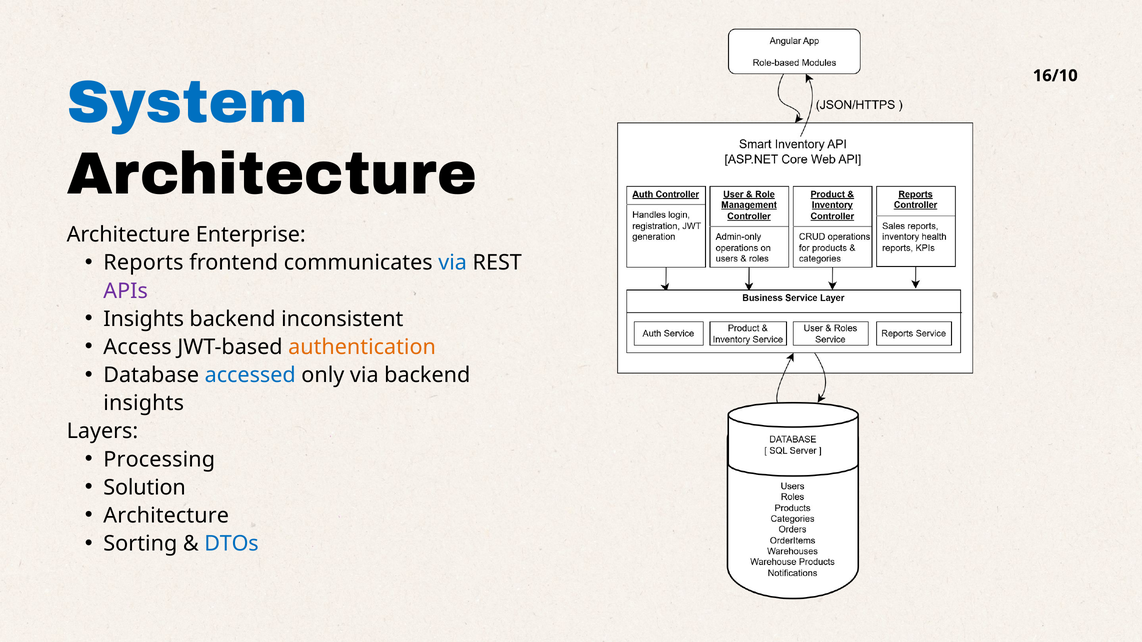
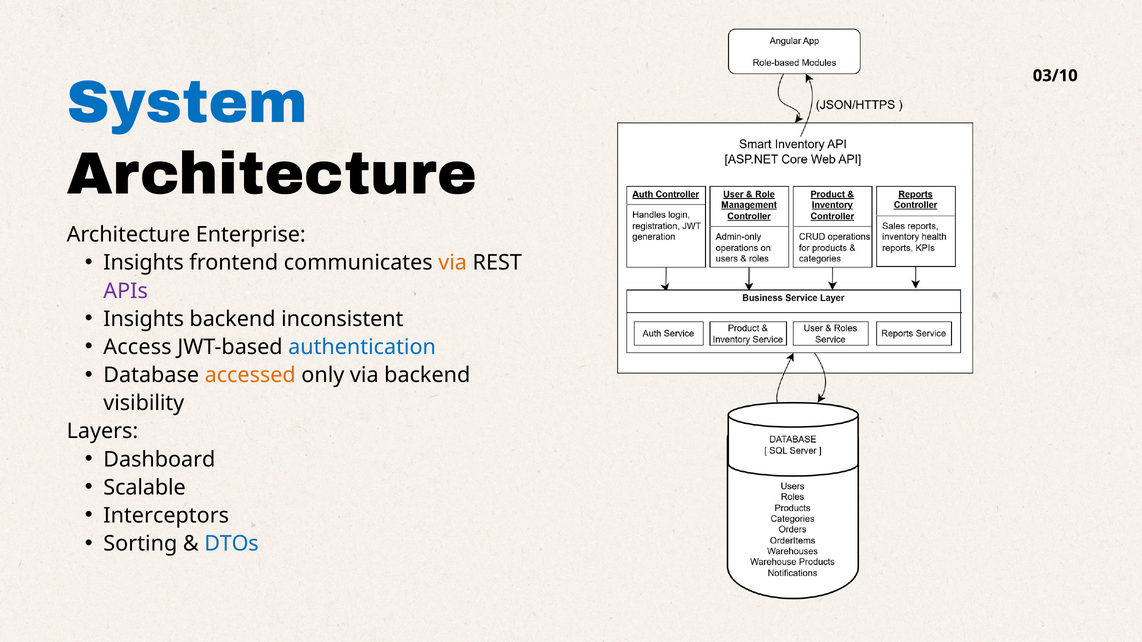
16/10: 16/10 -> 03/10 (1055, 76)
Reports: Reports -> Insights (144, 263)
via colour: blue -> orange (453, 263)
authentication colour: orange -> blue (362, 347)
accessed colour: blue -> orange (250, 375)
insights: insights -> visibility (144, 403)
Processing: Processing -> Dashboard (159, 460)
Solution: Solution -> Scalable (145, 488)
Architecture: Architecture -> Interceptors (166, 516)
